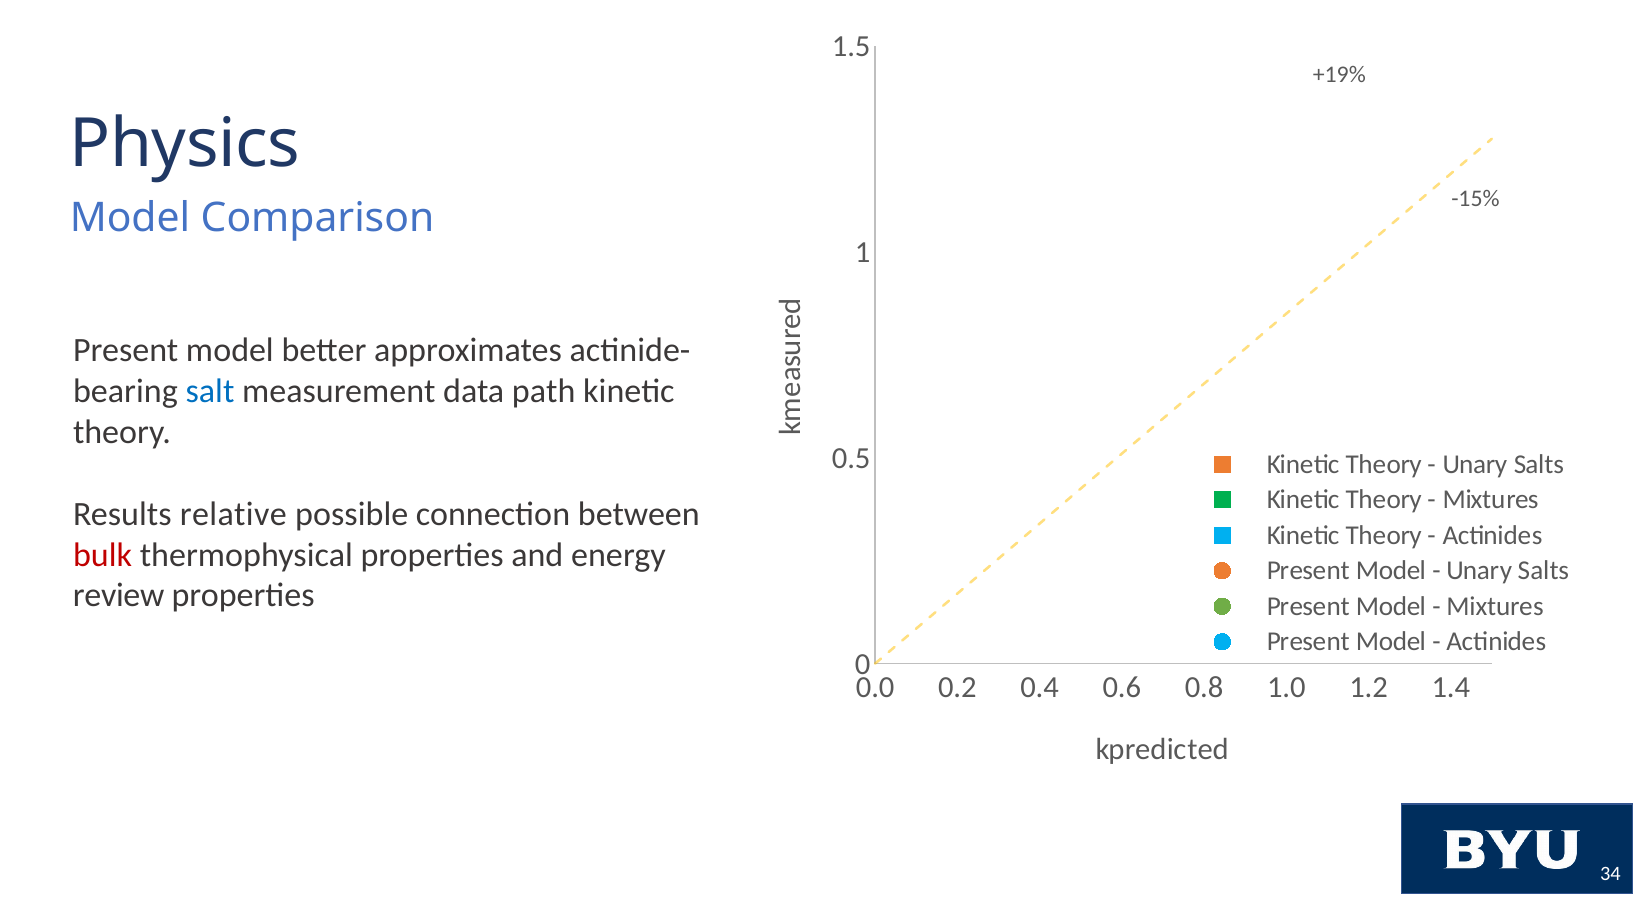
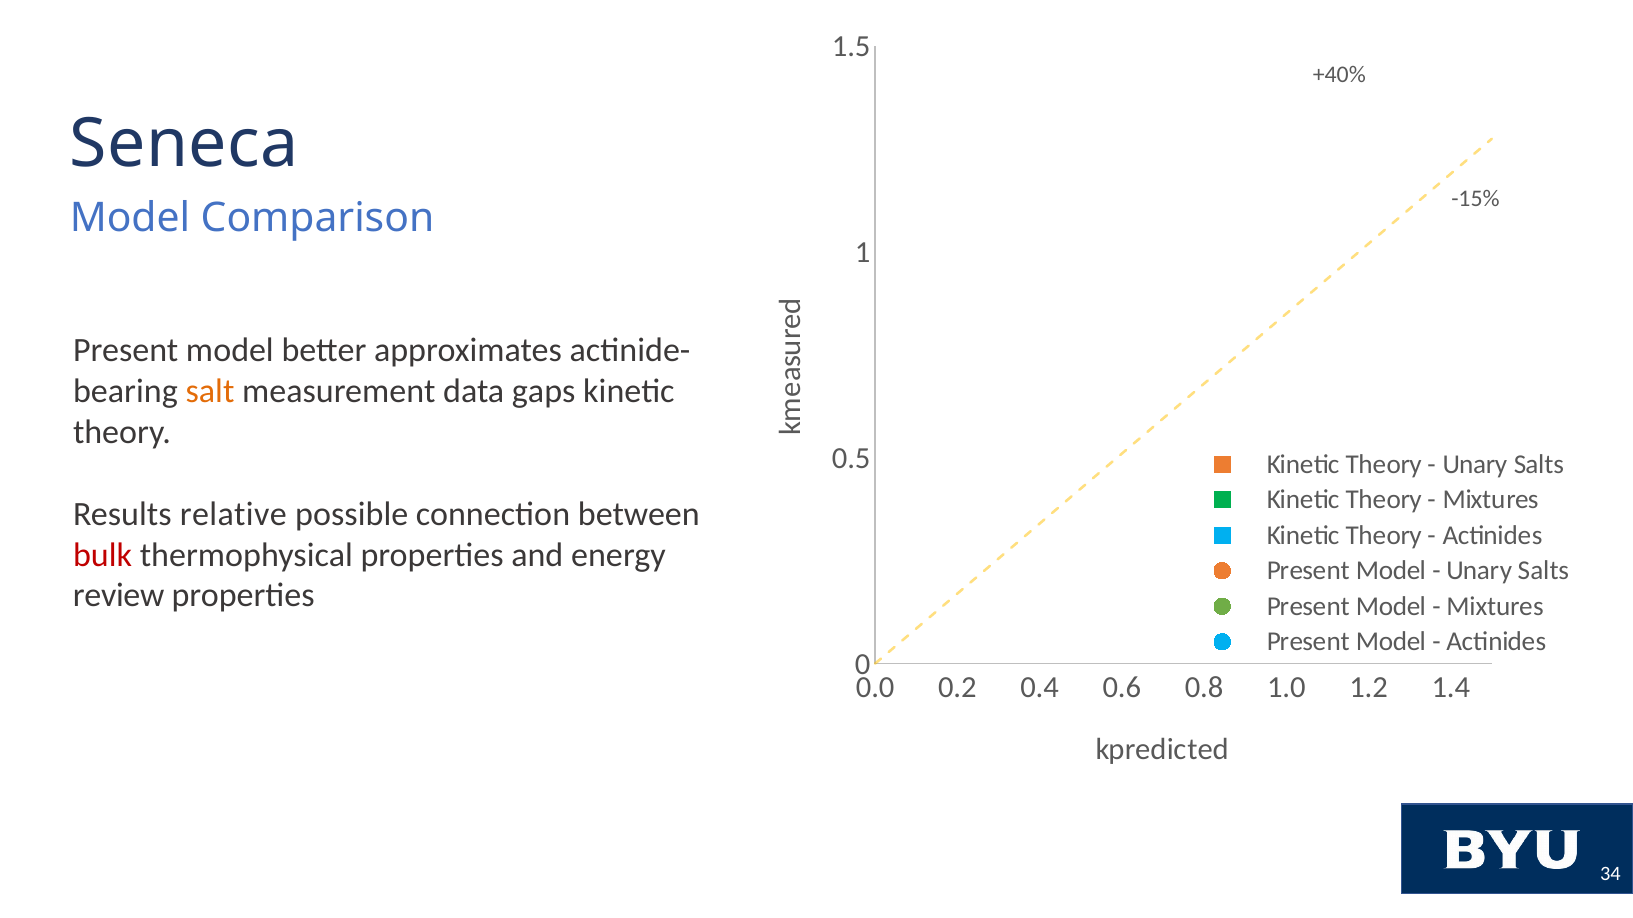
+19%: +19% -> +40% (1339, 75)
Physics: Physics -> Seneca (184, 145)
salt colour: blue -> orange (210, 392)
path: path -> gaps (544, 392)
